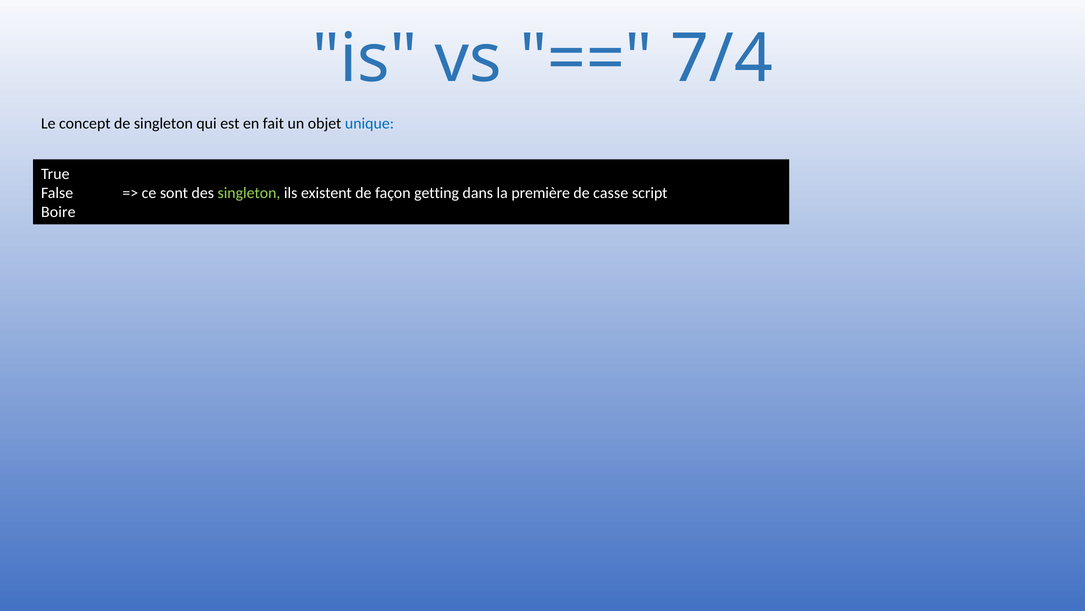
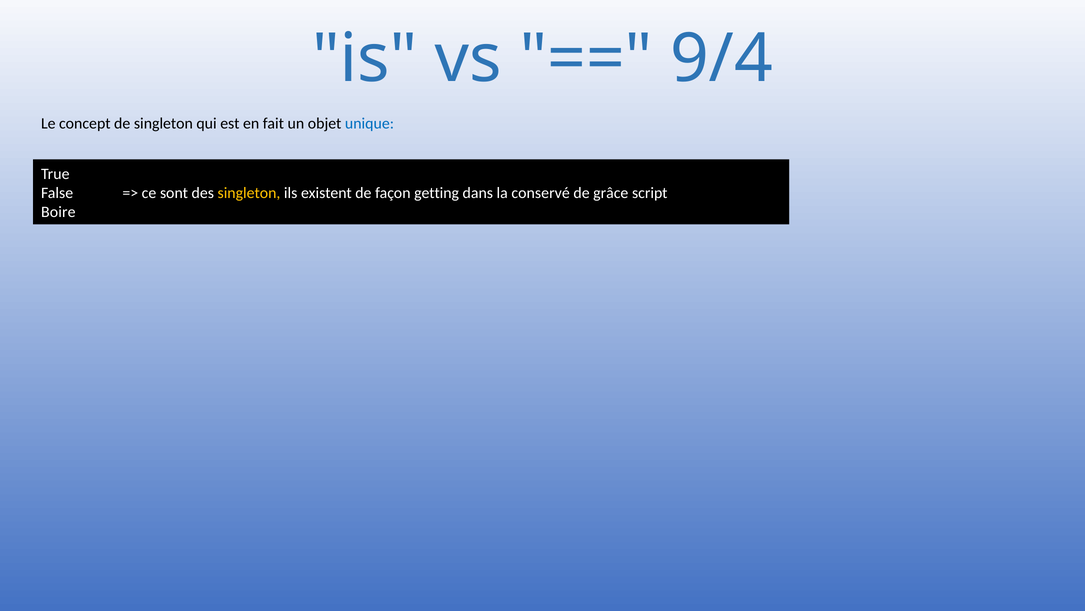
7/4: 7/4 -> 9/4 (722, 59)
singleton colour: light green -> yellow (249, 193)
première: première -> conservé (541, 193)
casse: casse -> grâce (611, 193)
